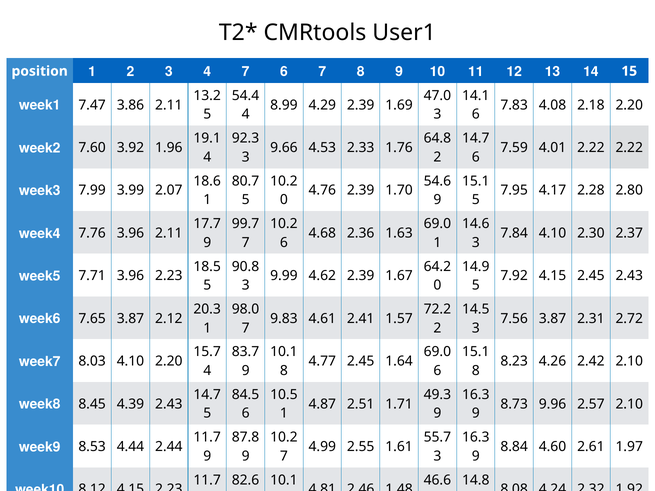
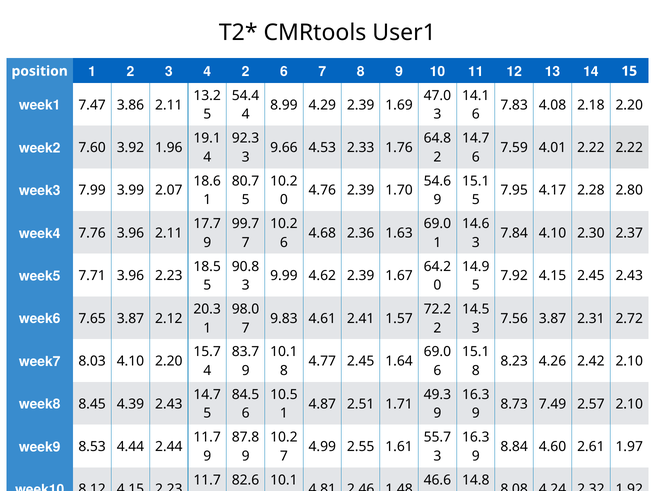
4 7: 7 -> 2 (246, 72)
9.96: 9.96 -> 7.49 (553, 404)
